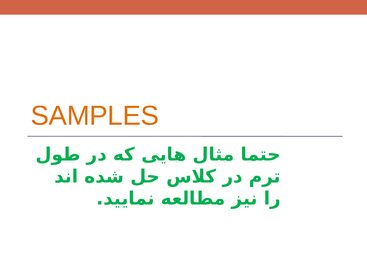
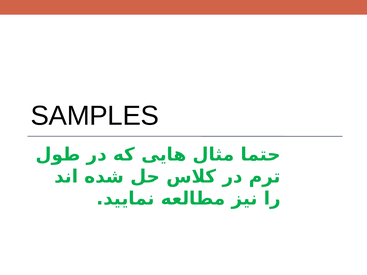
SAMPLES colour: orange -> black (95, 116)
